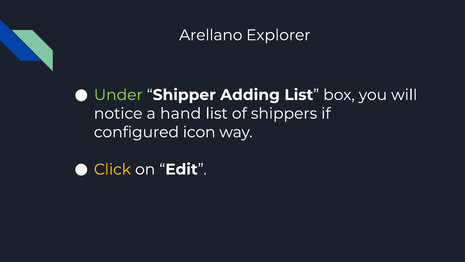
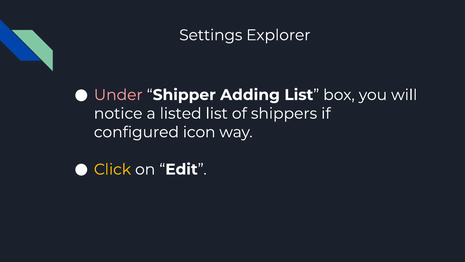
Arellano: Arellano -> Settings (211, 35)
Under colour: light green -> pink (118, 95)
hand: hand -> listed (181, 113)
